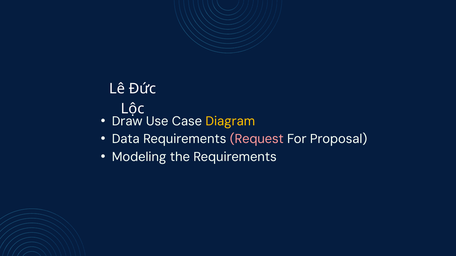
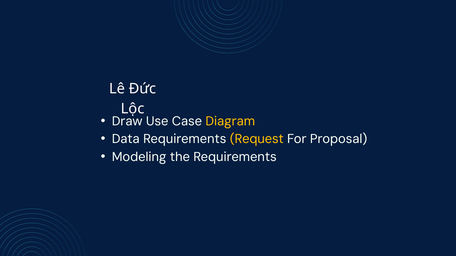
Request colour: pink -> yellow (257, 139)
